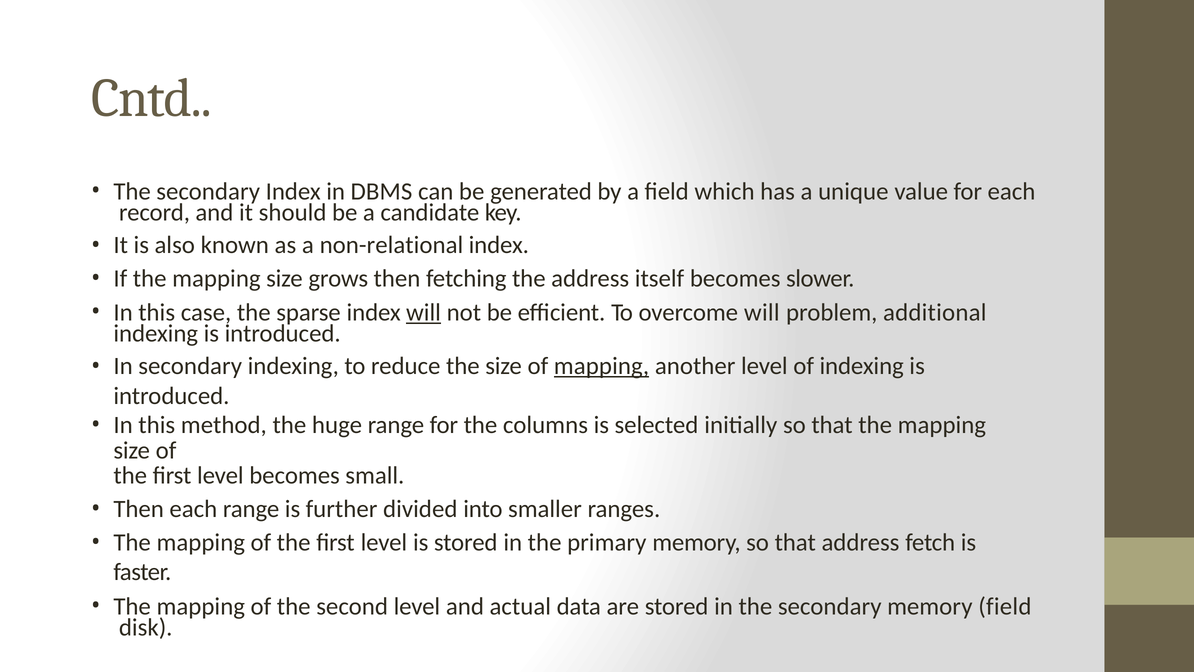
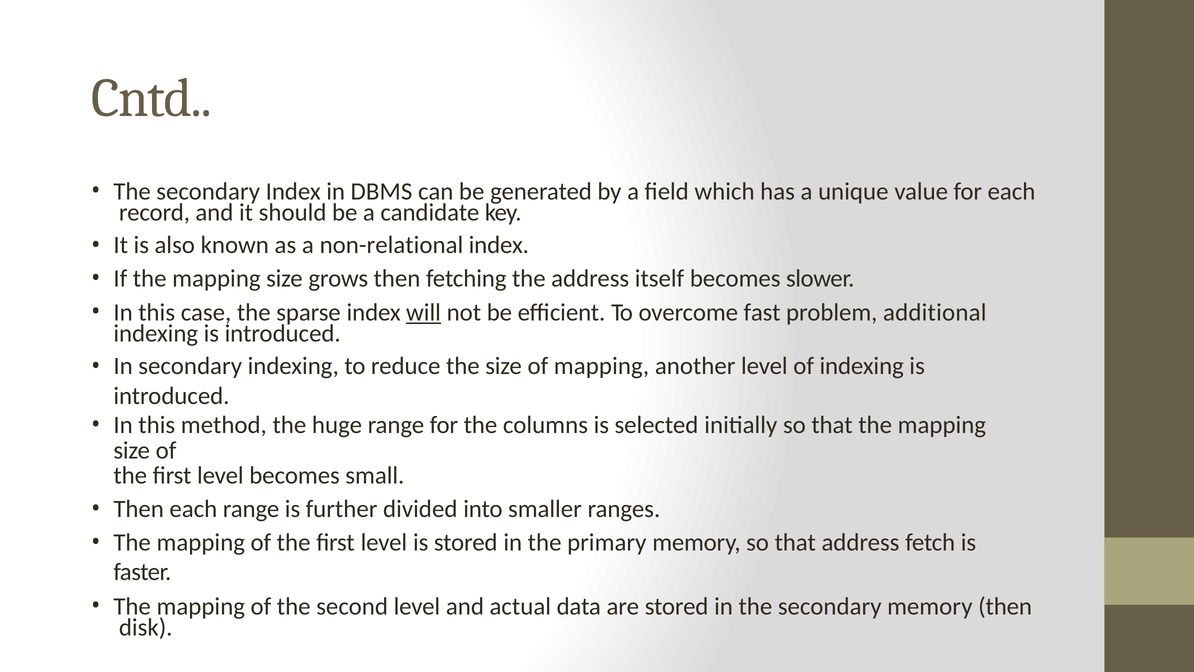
overcome will: will -> fast (762, 313)
mapping underline: present -> none (601, 366)
memory field: field -> then (1005, 606)
